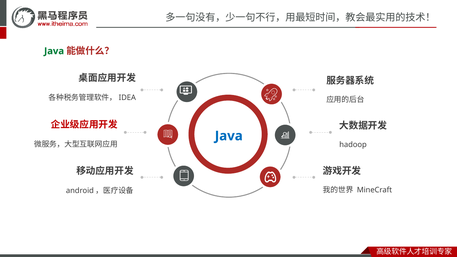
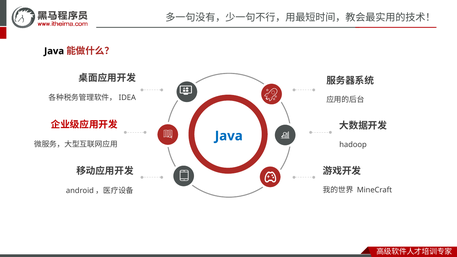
Java colour: green -> black (54, 51)
